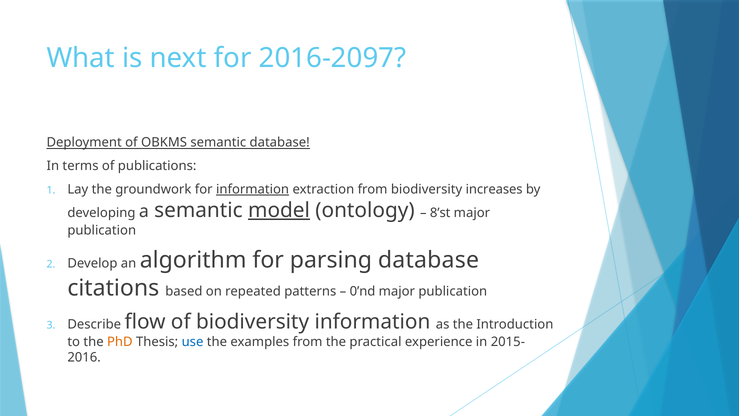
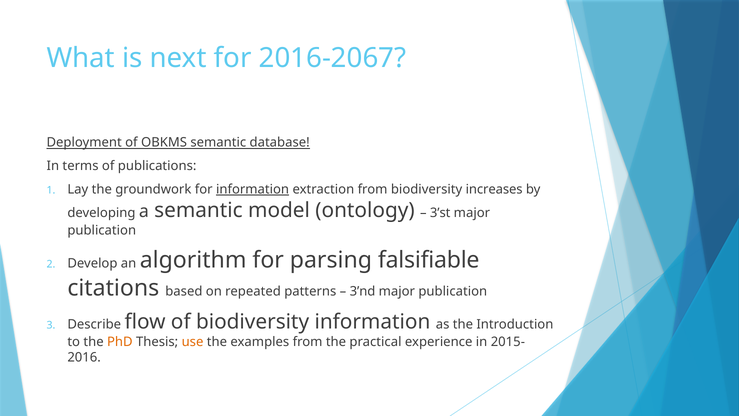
2016-2097: 2016-2097 -> 2016-2067 (333, 58)
model underline: present -> none (279, 210)
8’st: 8’st -> 3’st (440, 213)
parsing database: database -> falsifiable (429, 260)
0’nd: 0’nd -> 3’nd (363, 291)
use colour: blue -> orange (193, 342)
